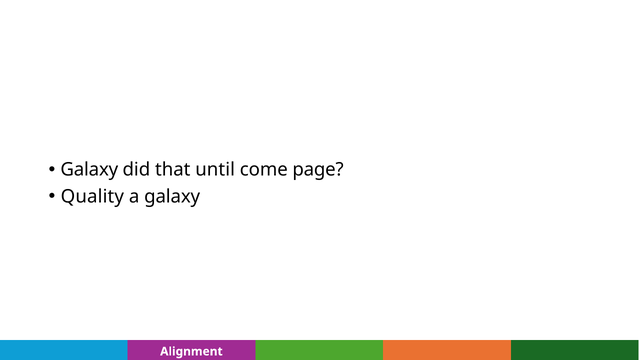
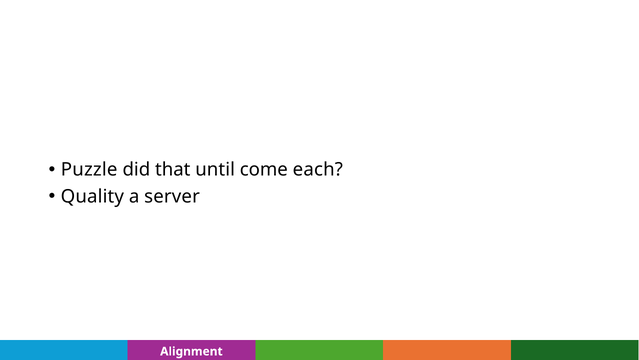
Galaxy: Galaxy -> Puzzle (89, 169)
page: page -> each (318, 169)
a galaxy: galaxy -> server (172, 196)
